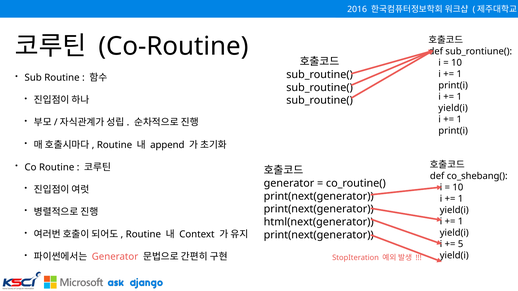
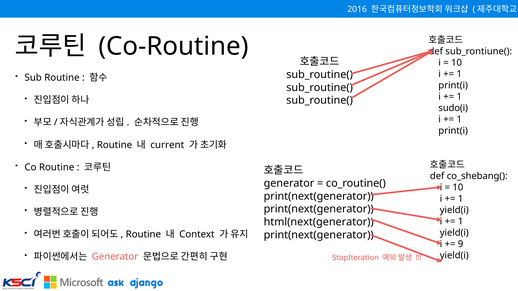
yield(i: yield(i -> sudo(i (453, 108)
append: append -> current (167, 145)
5: 5 -> 9 (461, 244)
